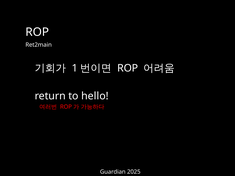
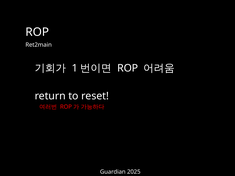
hello: hello -> reset (95, 96)
